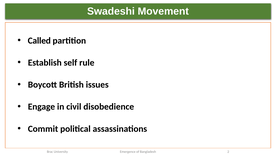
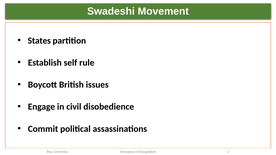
Called: Called -> States (39, 41)
